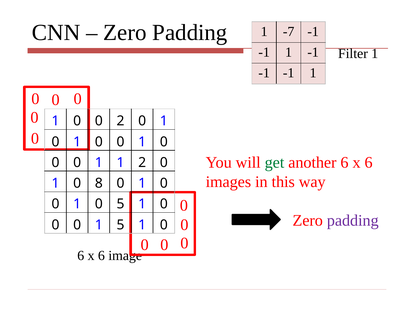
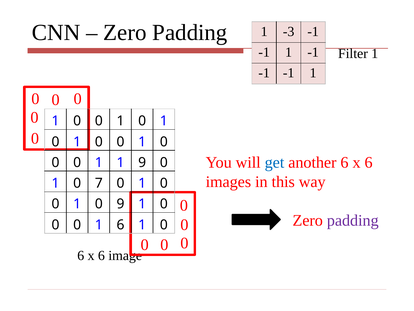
-7: -7 -> -3 (289, 31)
2: 2 -> 1 (120, 121)
get colour: green -> blue (274, 162)
1 2: 2 -> 9 (142, 162)
8: 8 -> 7 (99, 183)
0 5: 5 -> 9 (120, 204)
1 5: 5 -> 6 (120, 224)
